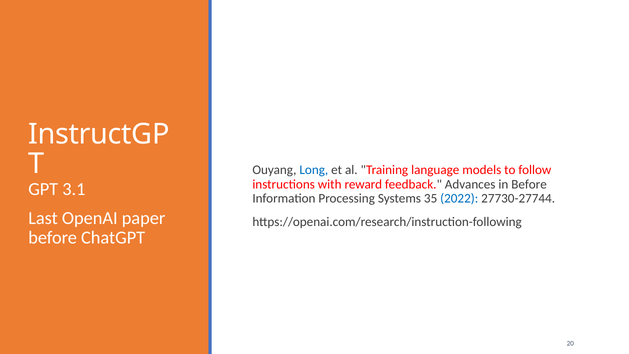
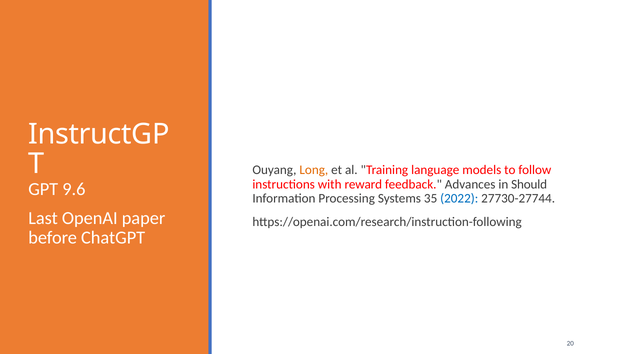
Long colour: blue -> orange (314, 170)
in Before: Before -> Should (529, 184)
3.1: 3.1 -> 9.6 (74, 189)
